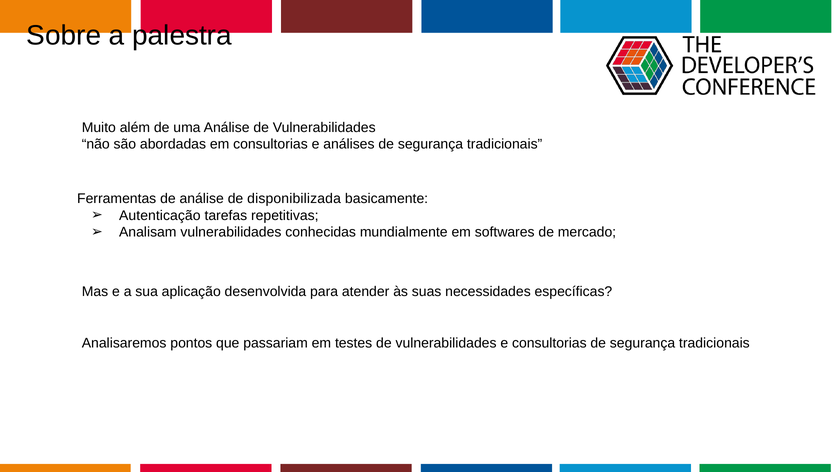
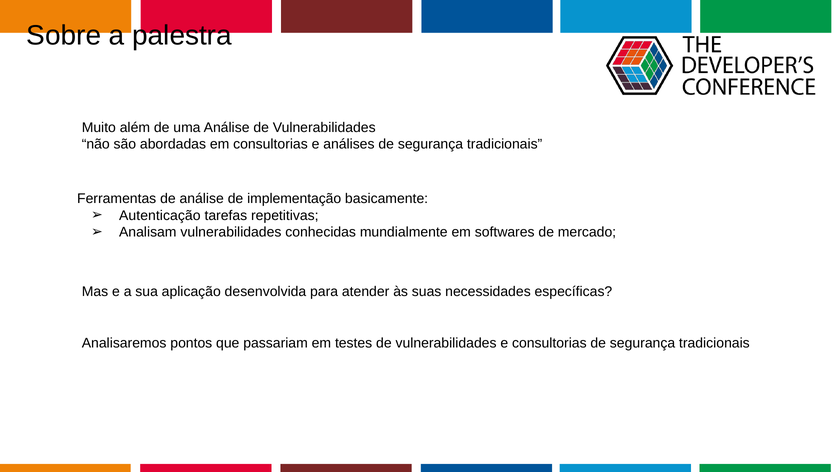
disponibilizada: disponibilizada -> implementação (294, 199)
